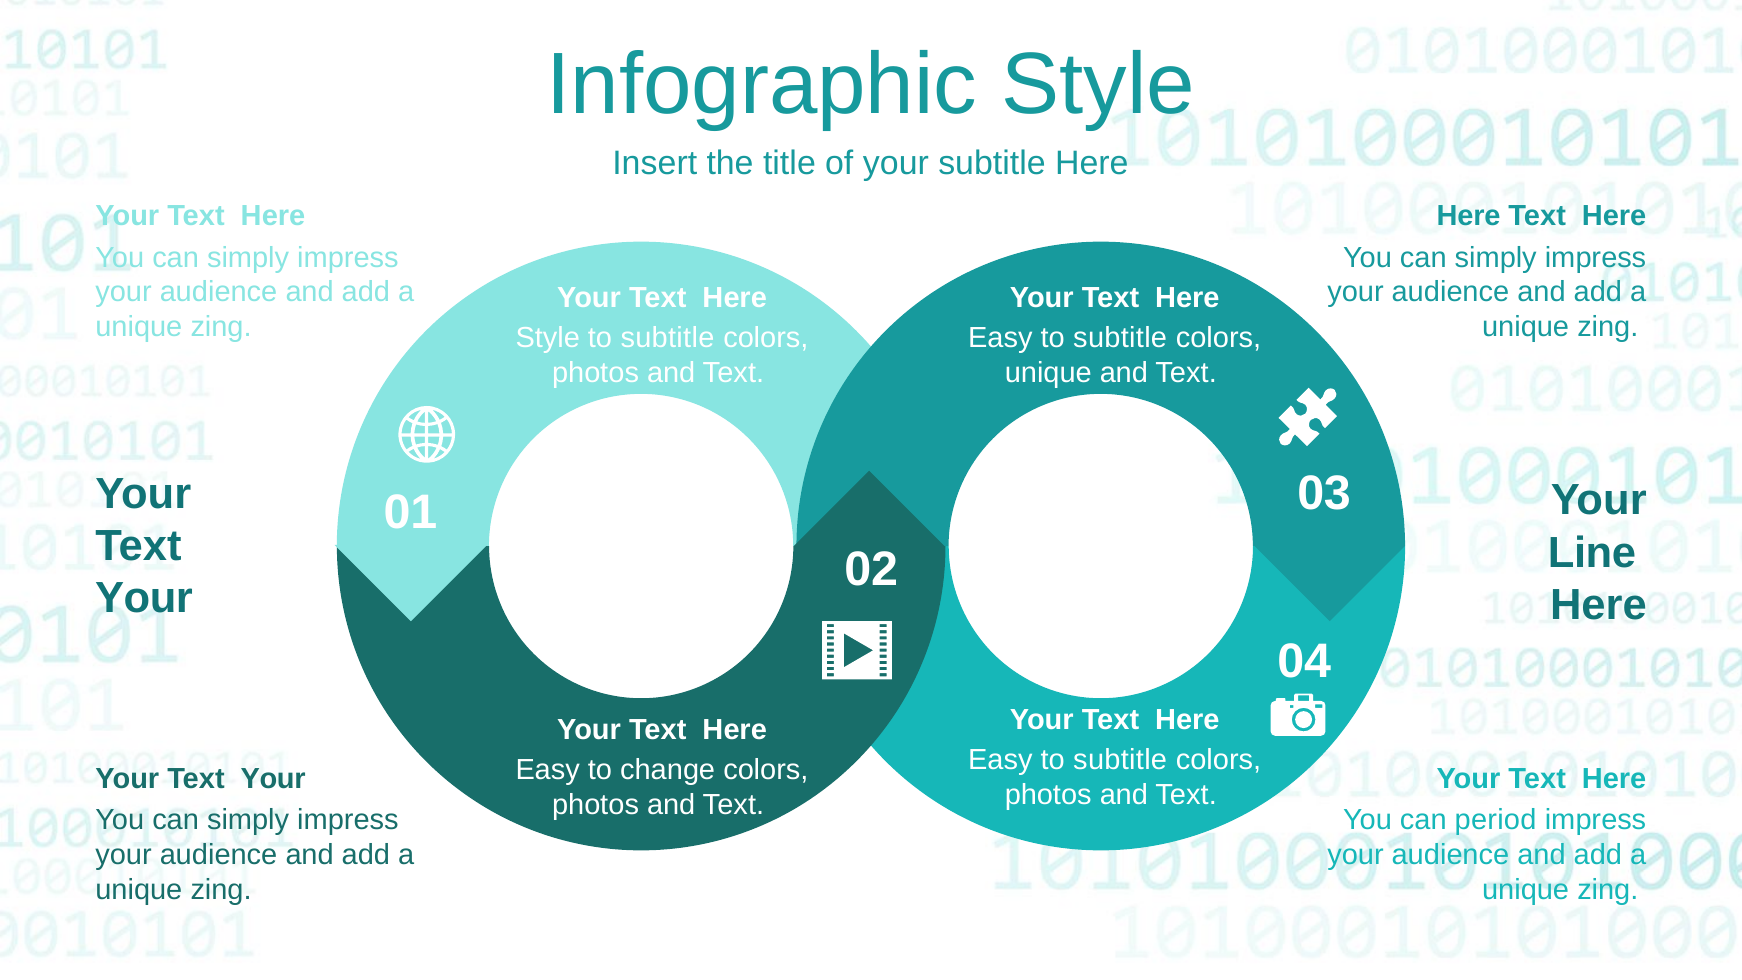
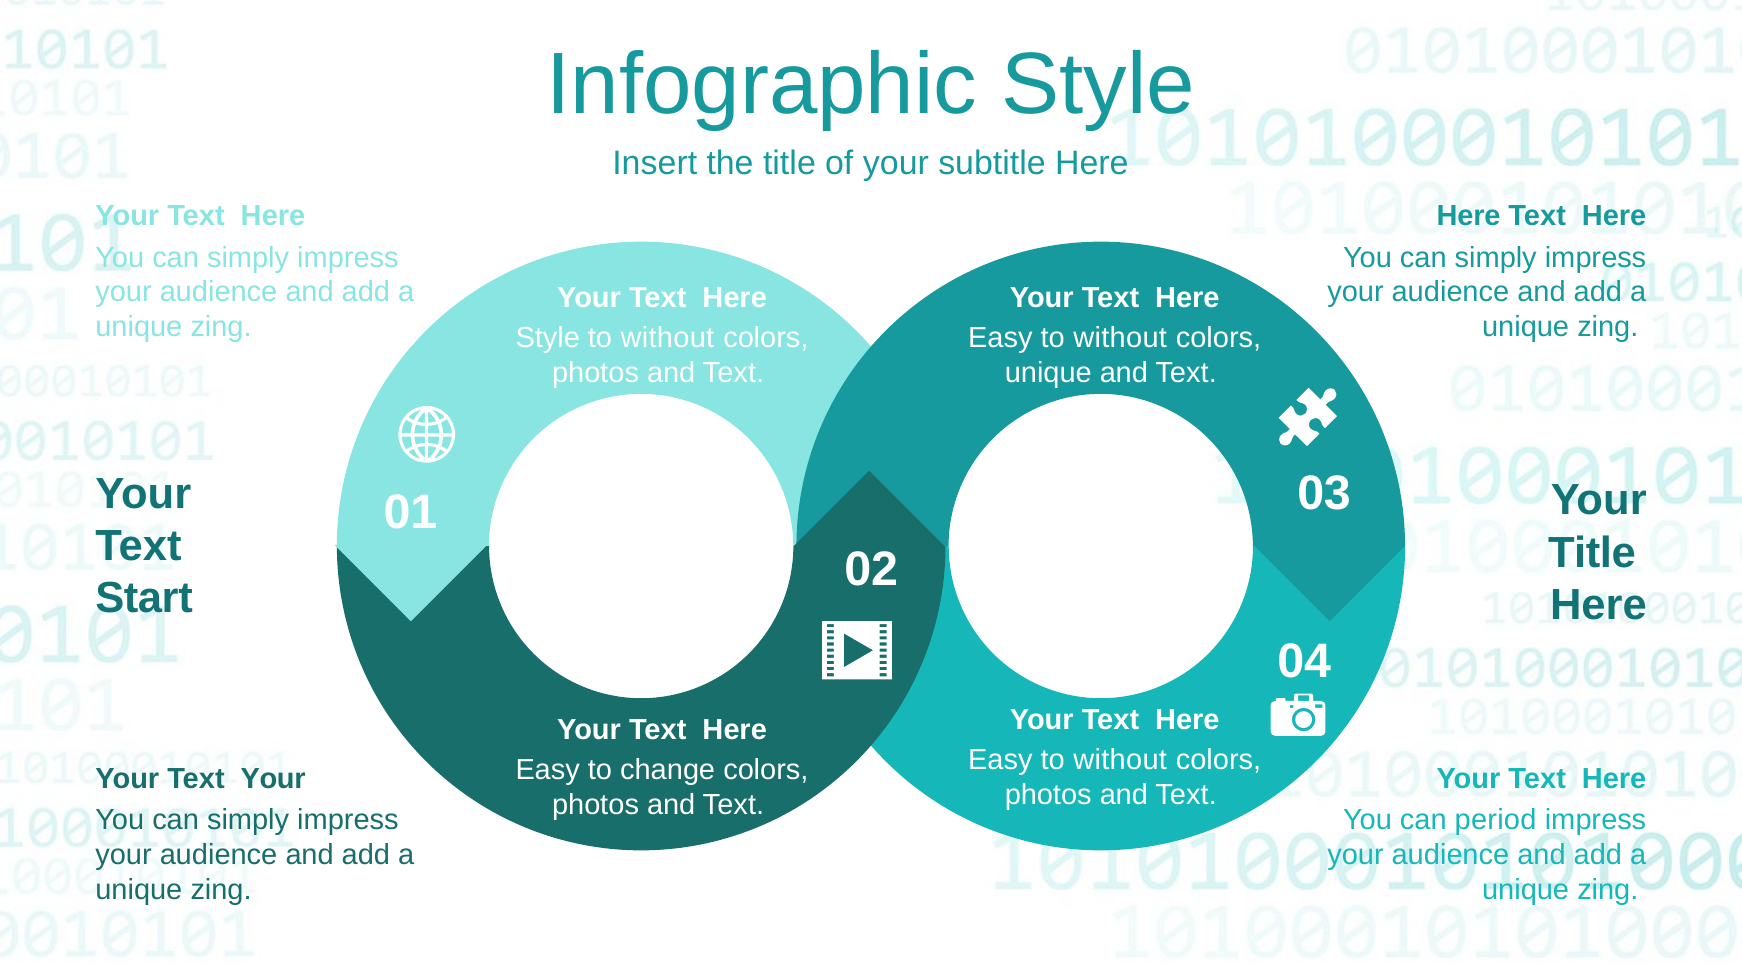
subtitle: subtitle -> without (667, 338)
subtitle: subtitle -> without (1120, 338)
Line: Line -> Title (1592, 553)
Your: Your -> Start (144, 598)
subtitle: subtitle -> without (1120, 760)
